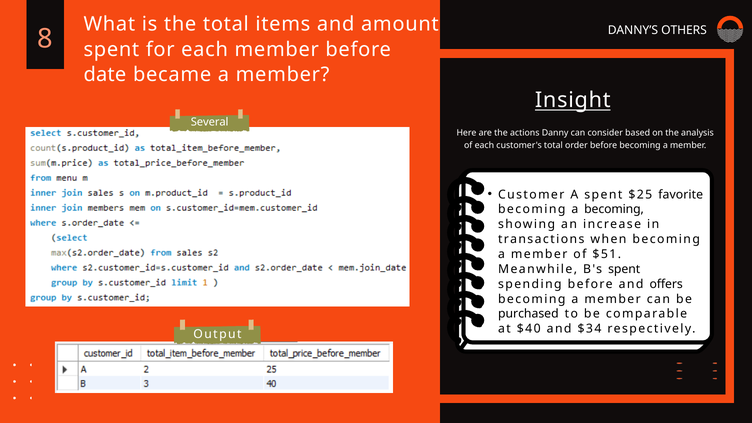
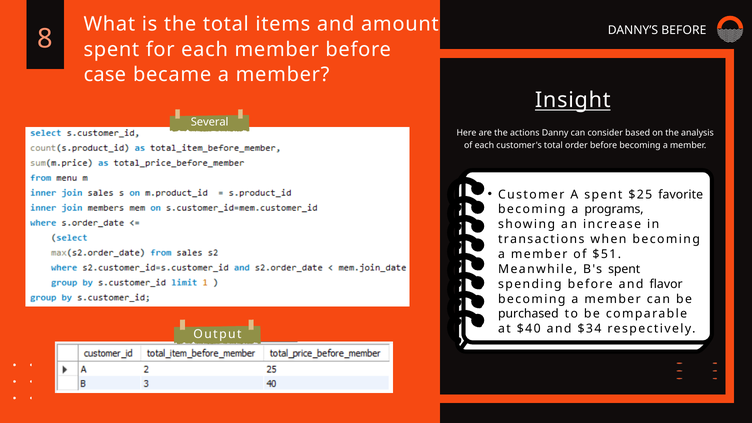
DANNY’S OTHERS: OTHERS -> BEFORE (684, 30)
date: date -> case (105, 74)
a becoming: becoming -> programs (614, 209)
offers: offers -> flavor (666, 284)
